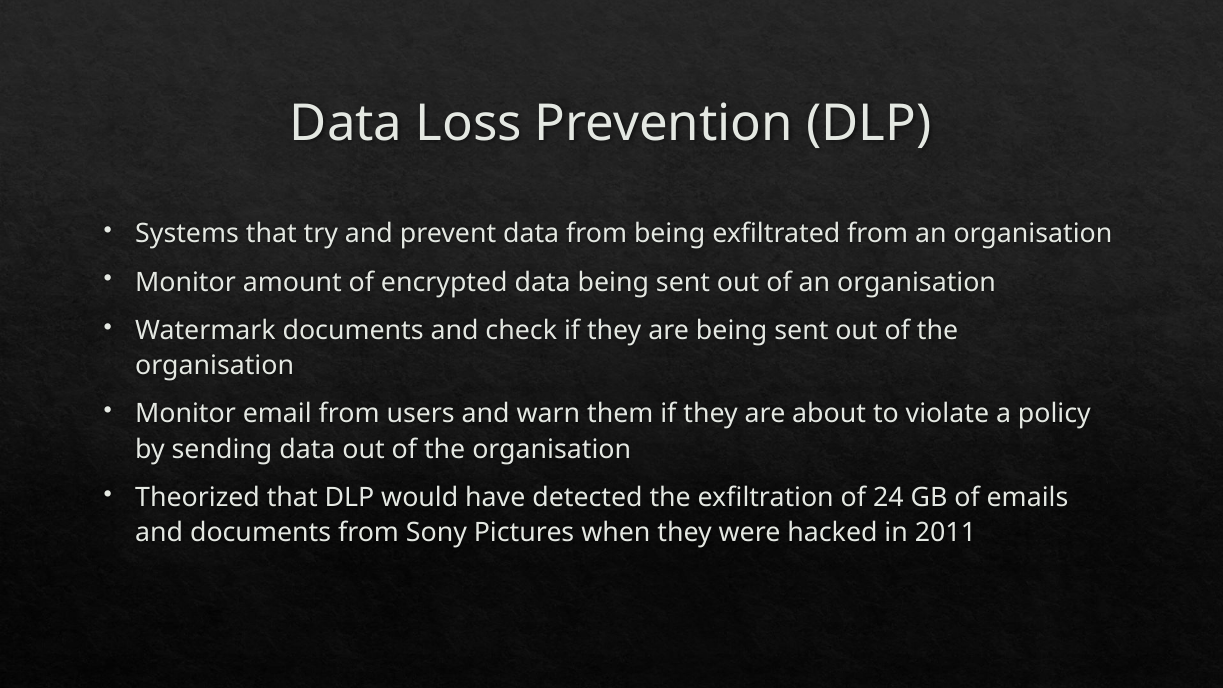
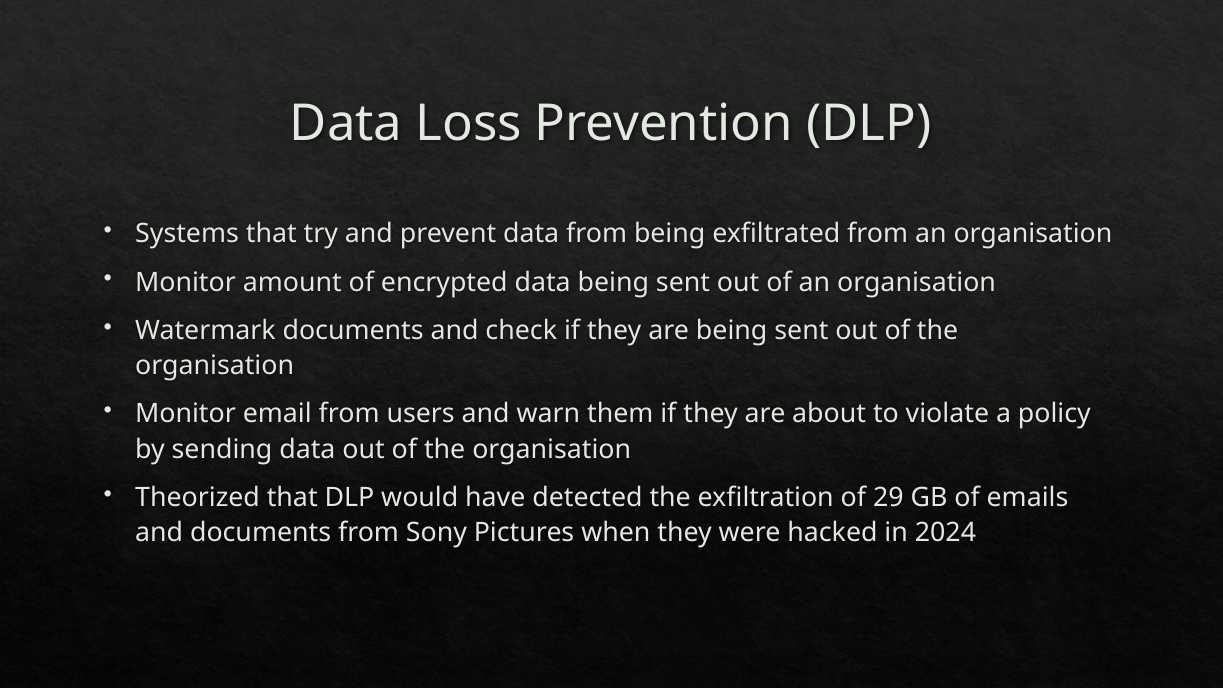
24: 24 -> 29 (888, 498)
2011: 2011 -> 2024 (945, 533)
